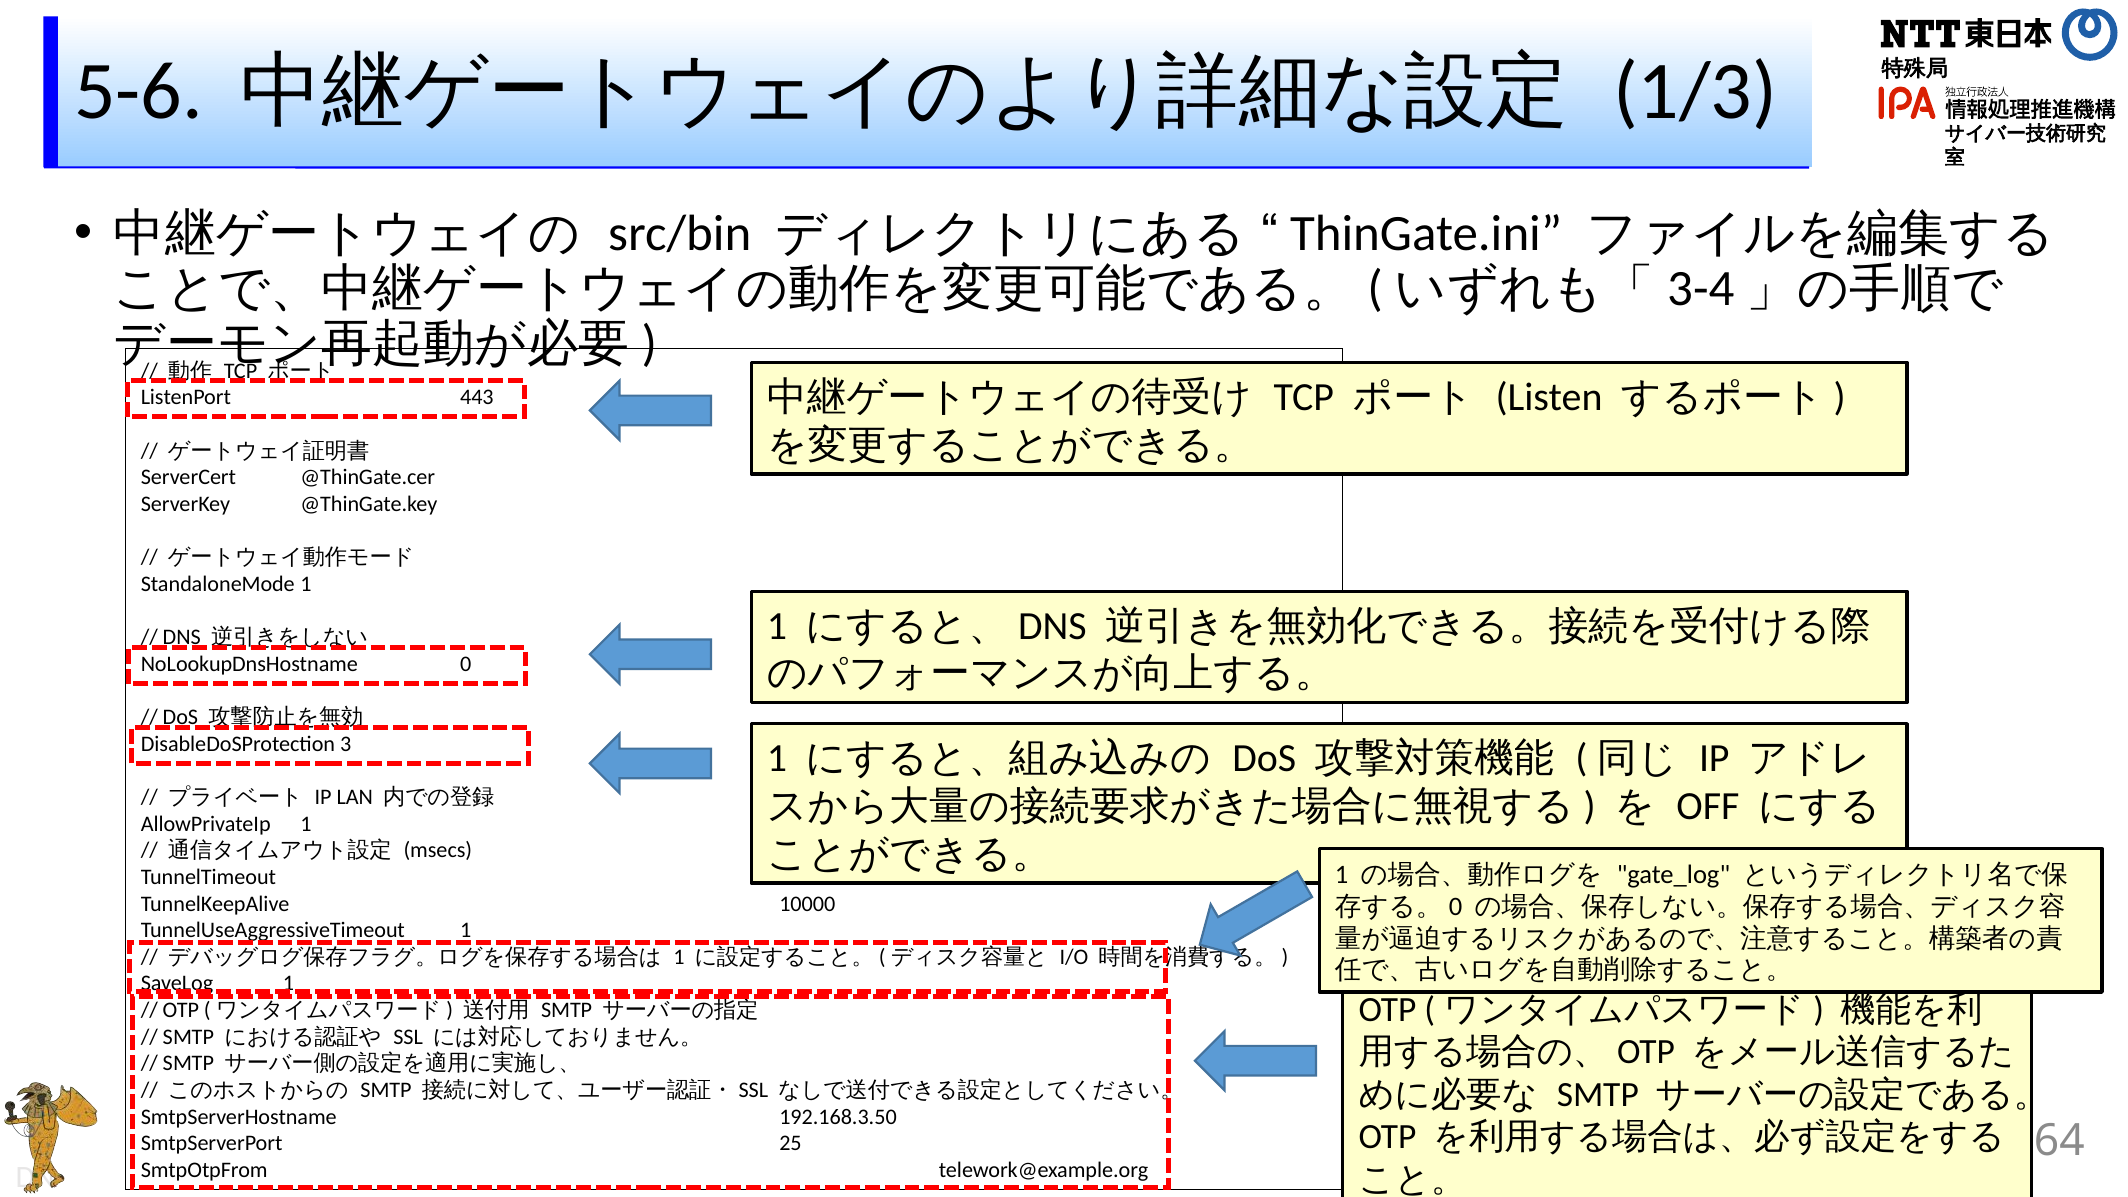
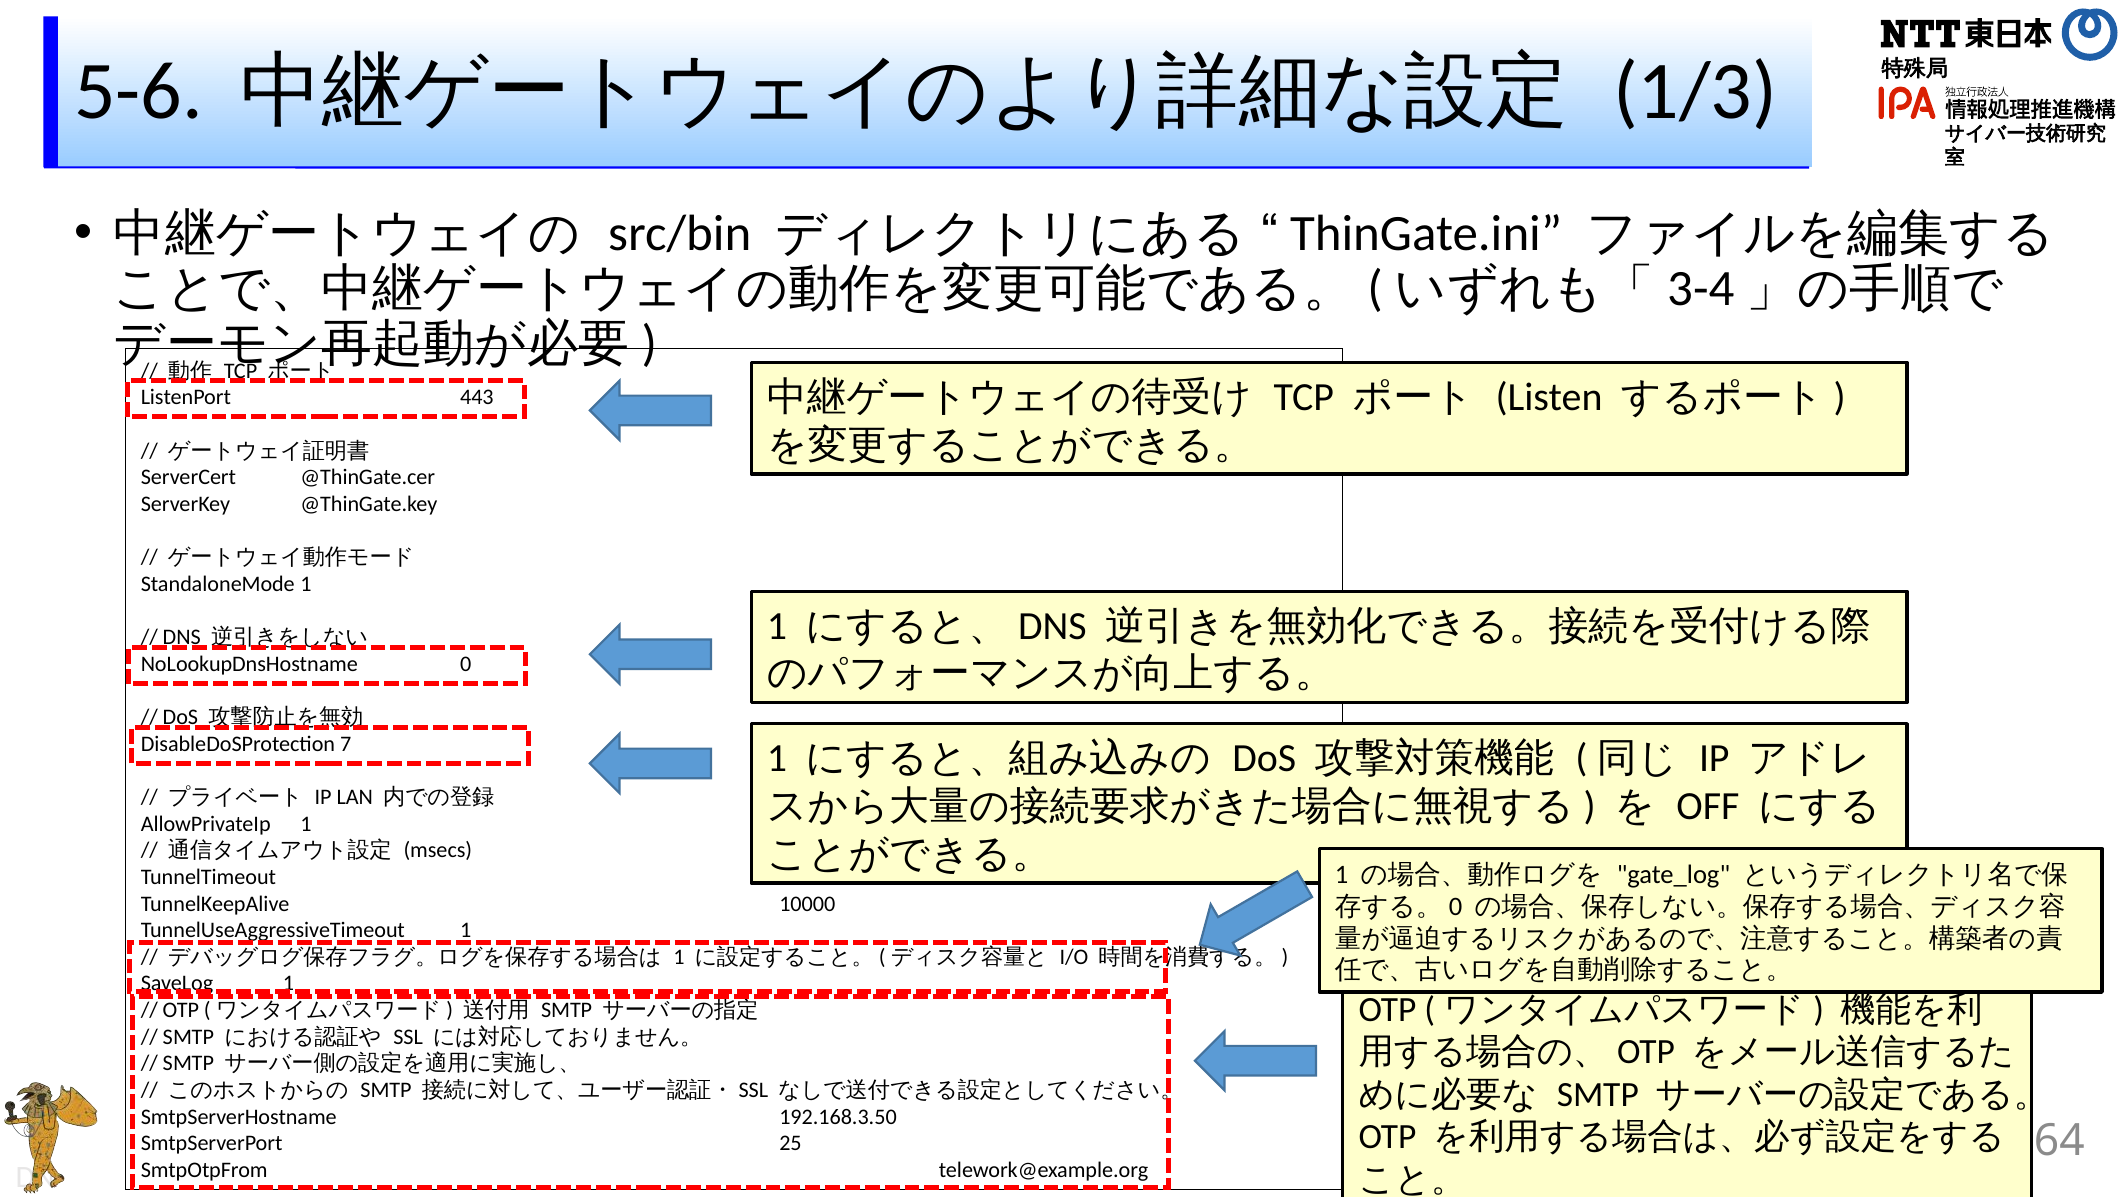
3: 3 -> 7 (346, 744)
